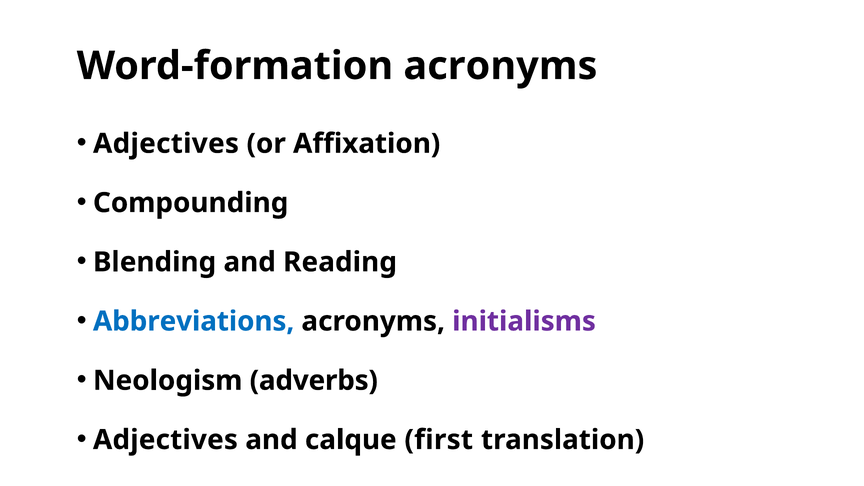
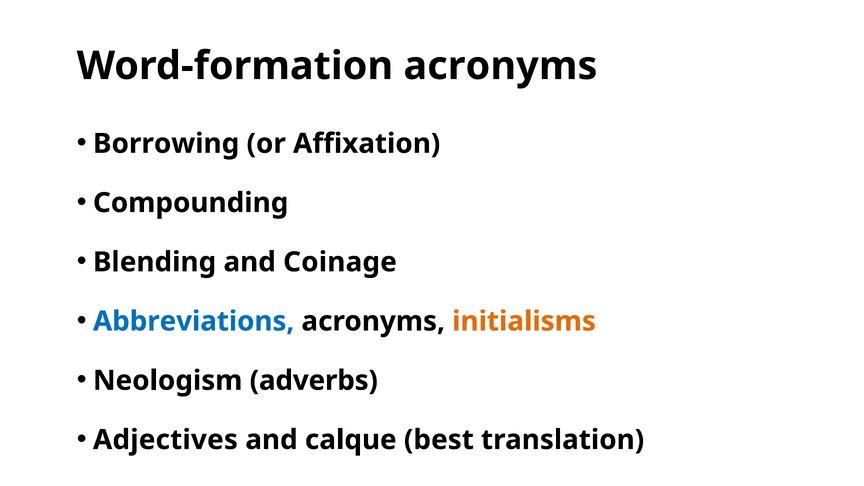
Adjectives: Adjectives -> Borrowing (166, 144)
Reading: Reading -> Coinage (340, 262)
initialisms colour: purple -> orange (524, 321)
first: first -> best (439, 440)
